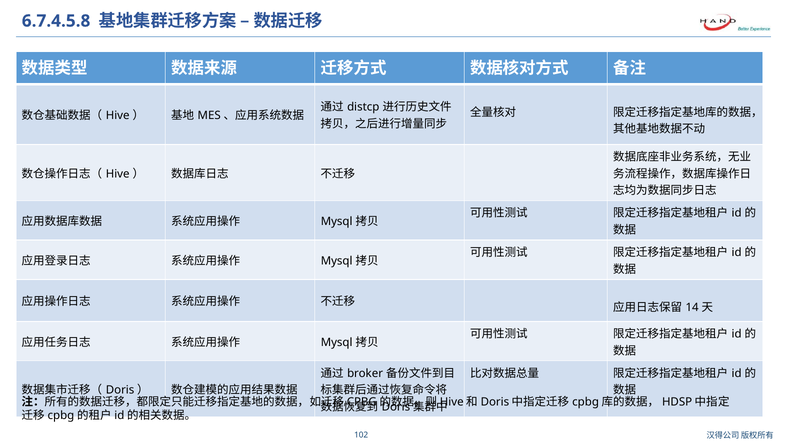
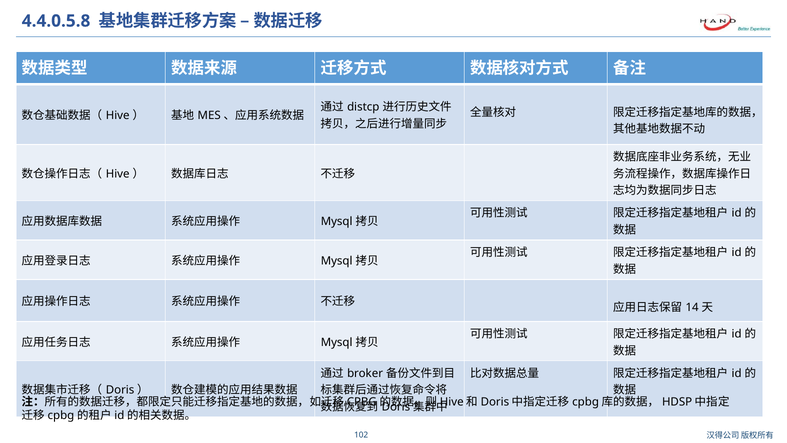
6.7.4.5.8: 6.7.4.5.8 -> 4.4.0.5.8 (56, 21)
